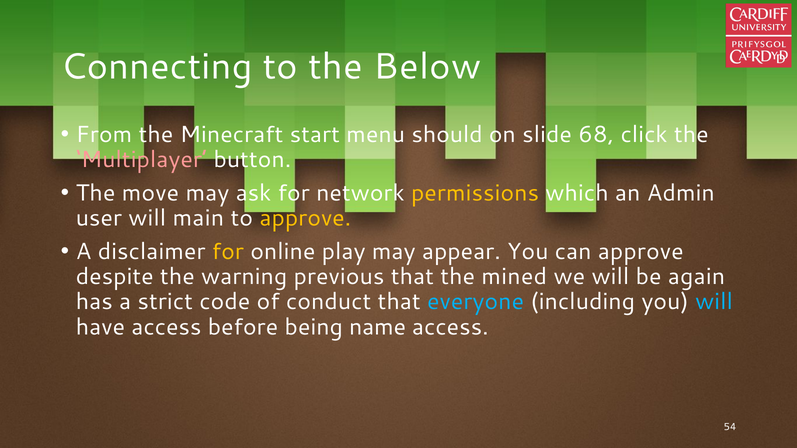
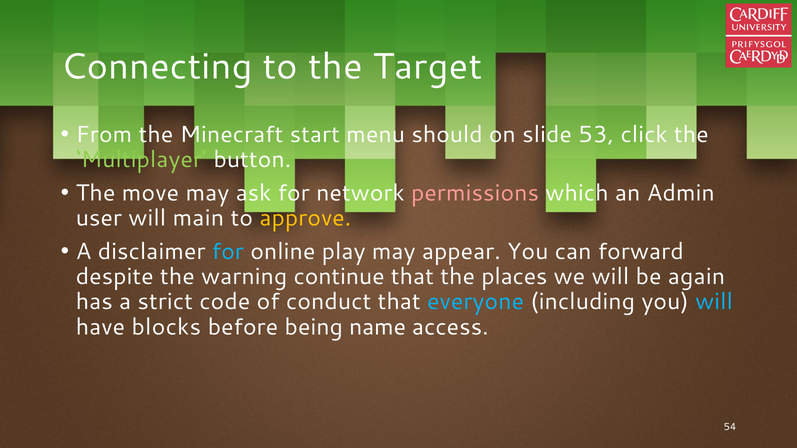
Below: Below -> Target (428, 67)
68: 68 -> 53 (596, 135)
Multiplayer colour: pink -> light green (141, 160)
permissions colour: yellow -> pink (475, 193)
for colour: yellow -> light blue (228, 252)
can approve: approve -> forward (641, 252)
previous: previous -> continue (339, 277)
mined: mined -> places (514, 277)
have access: access -> blocks (166, 327)
